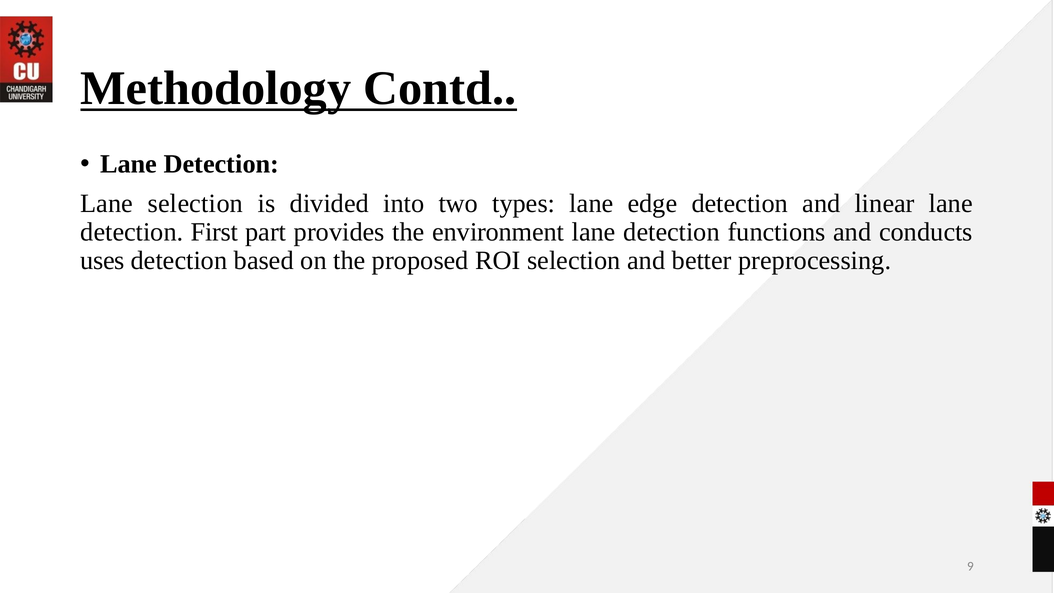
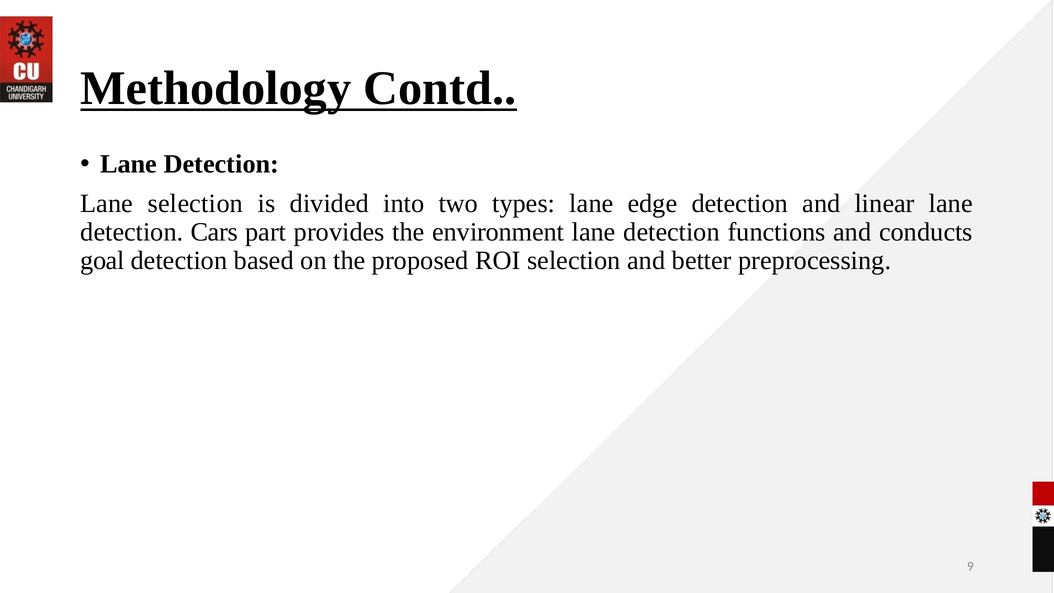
First: First -> Cars (214, 232)
uses: uses -> goal (102, 261)
